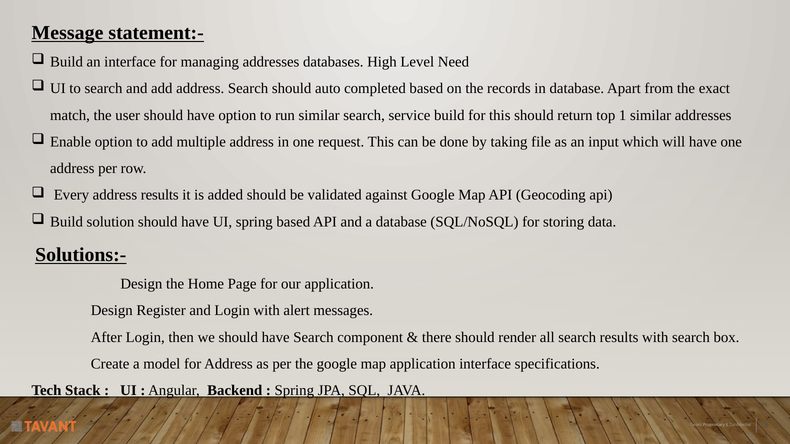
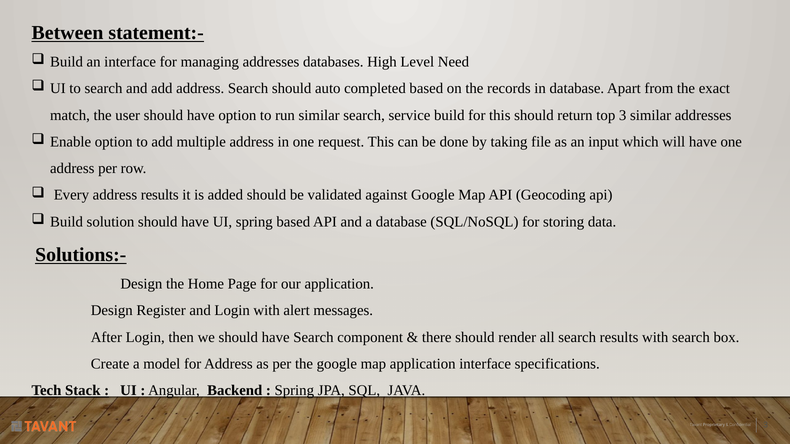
Message: Message -> Between (67, 33)
top 1: 1 -> 3 (623, 115)
